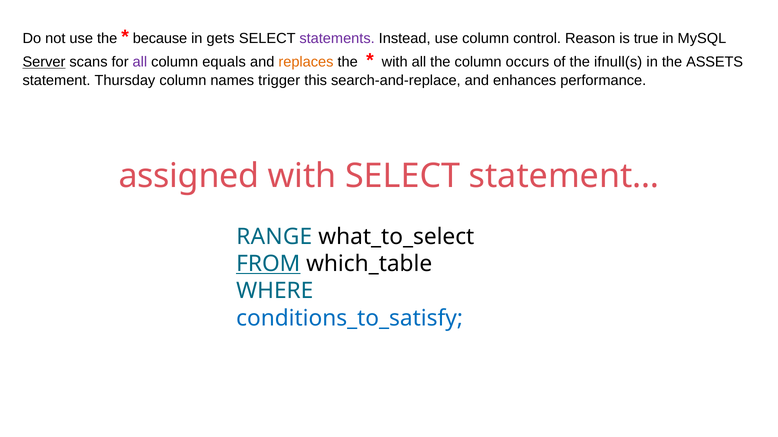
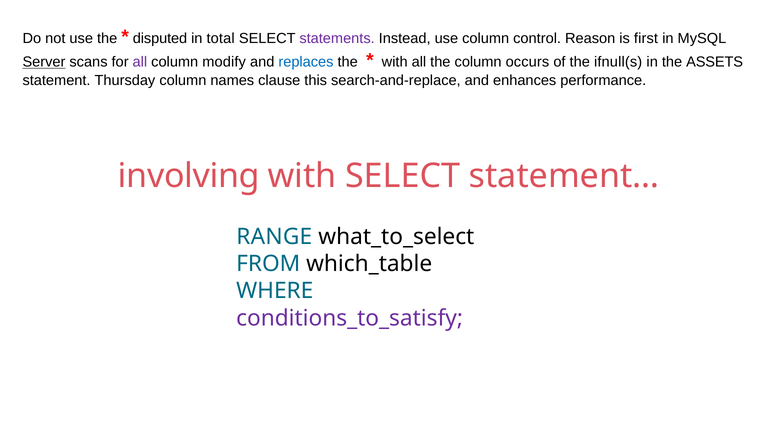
because: because -> disputed (160, 39)
gets: gets -> total (221, 39)
true: true -> first (646, 39)
equals: equals -> modify (224, 62)
replaces colour: orange -> blue (306, 62)
trigger: trigger -> clause (279, 81)
assigned: assigned -> involving (189, 176)
FROM underline: present -> none (268, 264)
conditions_to_satisfy colour: blue -> purple (350, 319)
